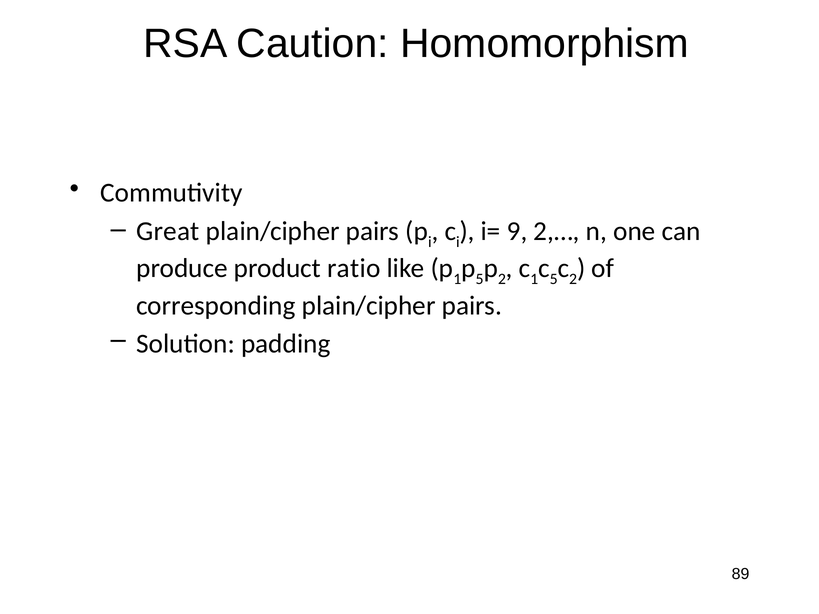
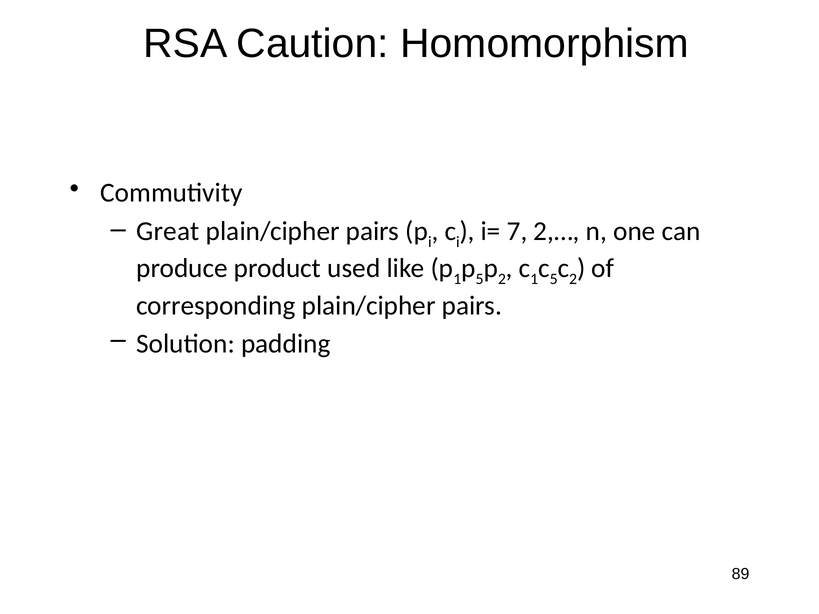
9: 9 -> 7 (517, 231)
ratio: ratio -> used (354, 269)
